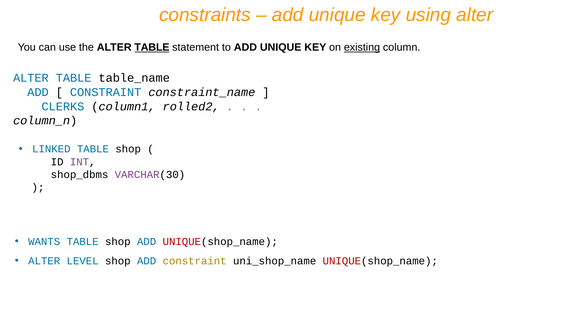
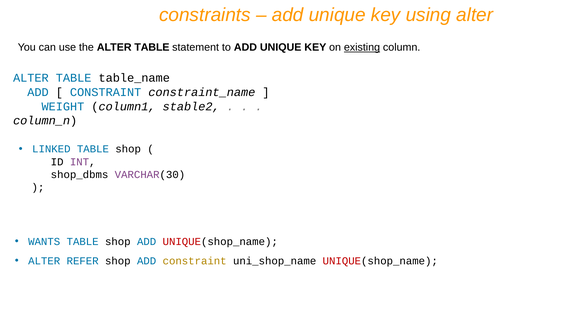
TABLE underline: present -> none (152, 47)
CLERKS: CLERKS -> WEIGHT (63, 107)
rolled2: rolled2 -> stable2 (191, 107)
LEVEL: LEVEL -> REFER (83, 261)
